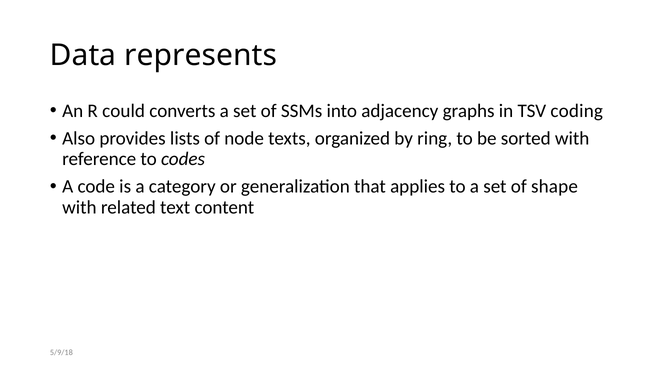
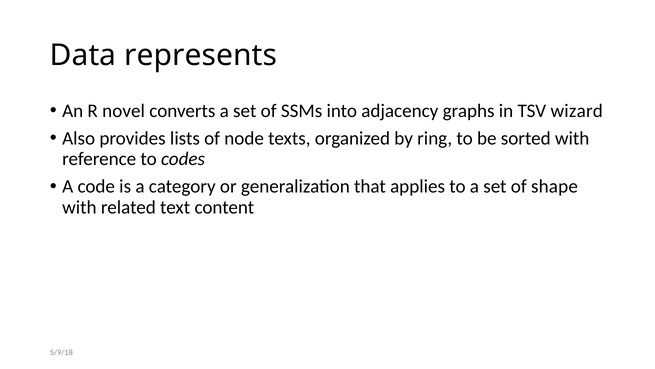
could: could -> novel (124, 111)
coding: coding -> wizard (577, 111)
